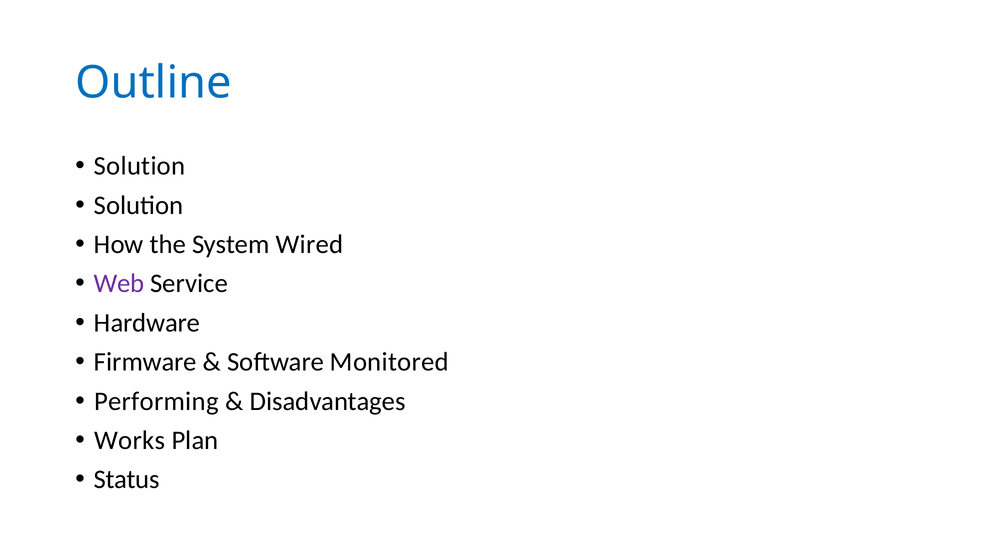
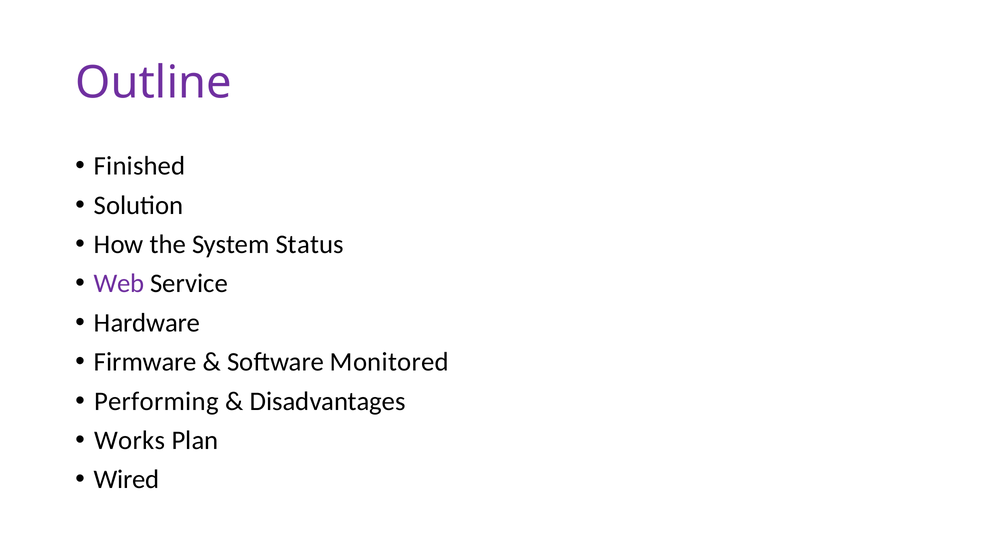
Outline colour: blue -> purple (154, 83)
Solution: Solution -> Finished (140, 166)
Wired: Wired -> Status (310, 244)
Status: Status -> Wired (127, 479)
